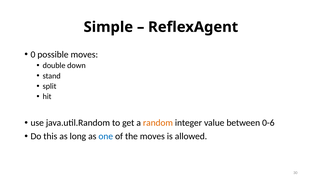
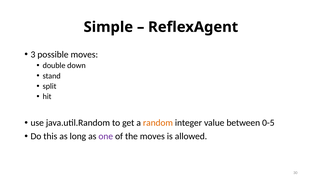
0: 0 -> 3 (33, 54)
0-6: 0-6 -> 0-5 (268, 123)
one colour: blue -> purple (106, 136)
